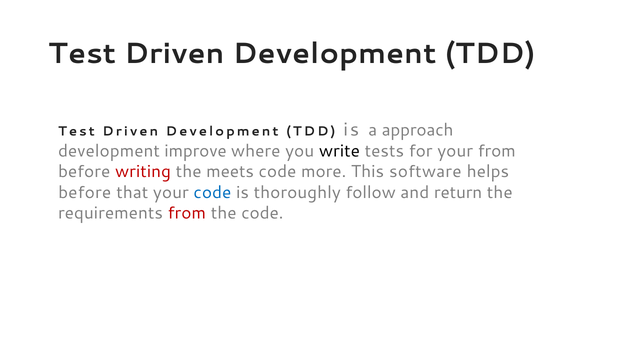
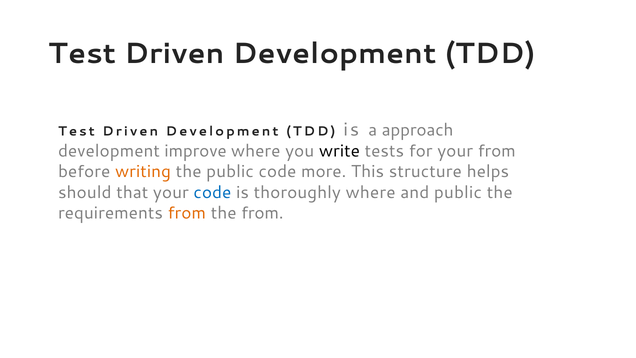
writing colour: red -> orange (143, 172)
the meets: meets -> public (230, 172)
software: software -> structure (425, 172)
before: before -> should (85, 192)
thoroughly follow: follow -> where (371, 192)
and return: return -> public (458, 192)
from colour: red -> orange (187, 213)
the code: code -> from (262, 213)
